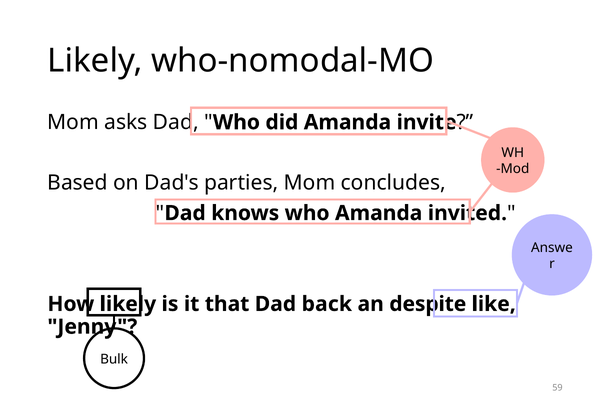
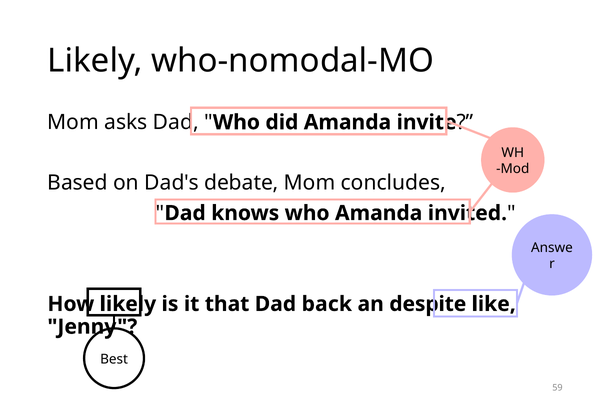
parties: parties -> debate (241, 183)
Bulk: Bulk -> Best (114, 359)
